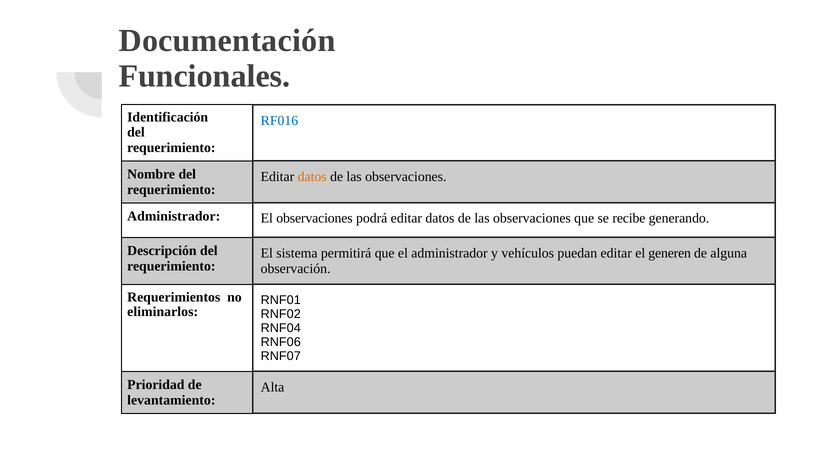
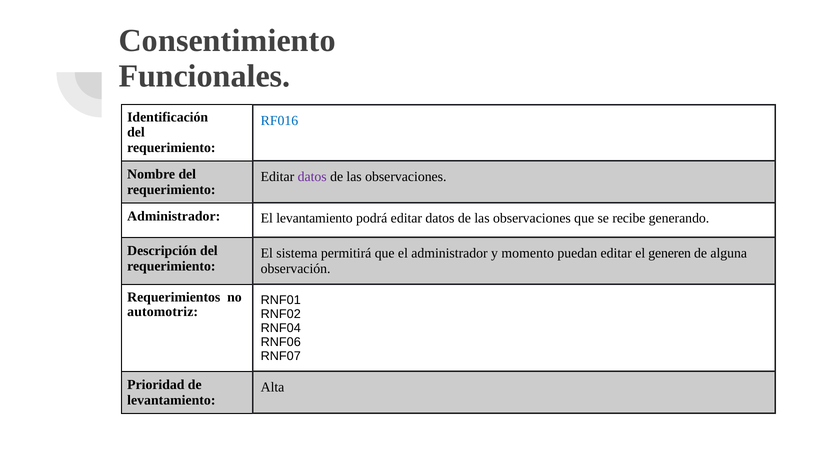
Documentación: Documentación -> Consentimiento (227, 41)
datos colour: orange -> purple (312, 177)
El observaciones: observaciones -> levantamiento (314, 218)
vehículos: vehículos -> momento (528, 253)
eliminarlos: eliminarlos -> automotriz (163, 312)
